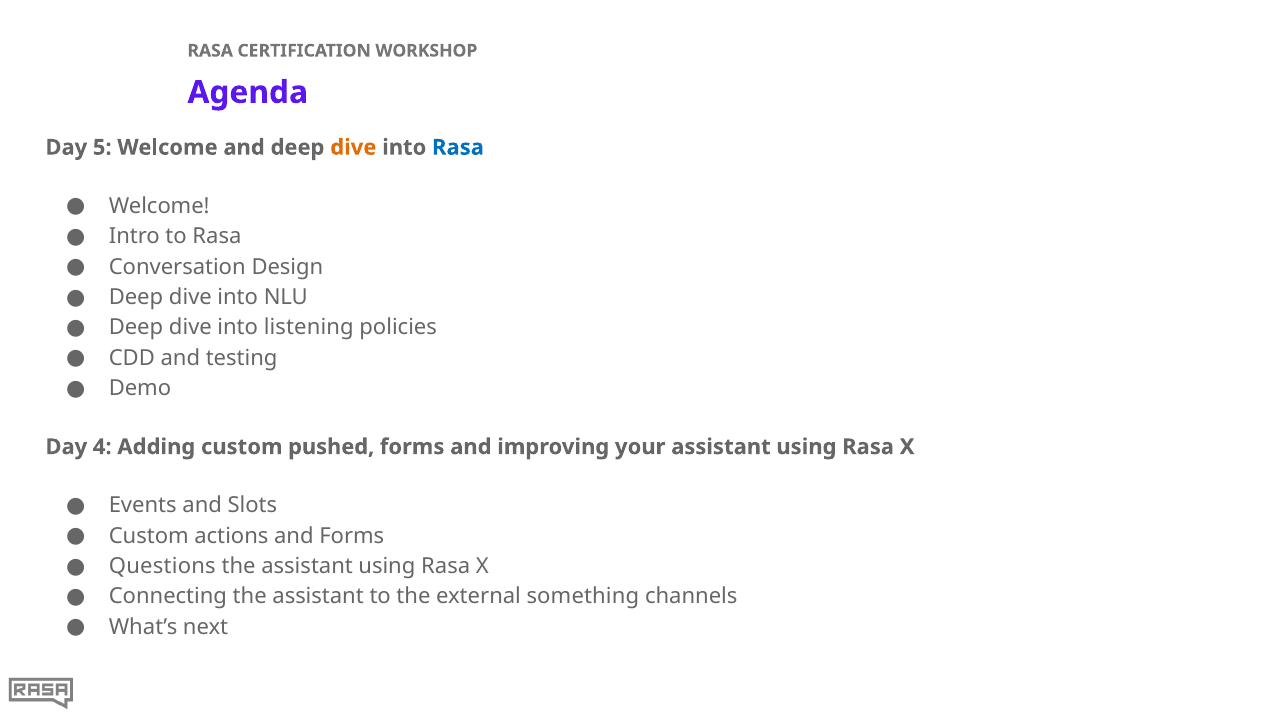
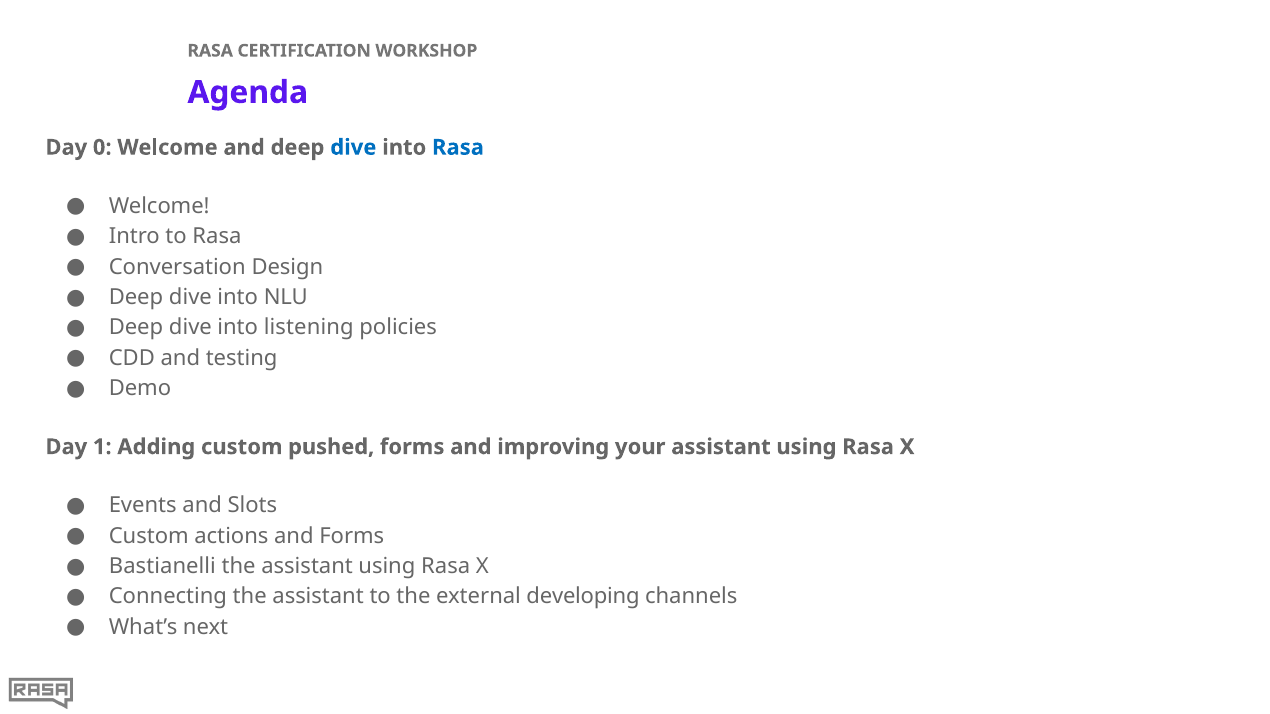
5: 5 -> 0 (102, 148)
dive colour: orange -> blue (353, 148)
4: 4 -> 1 (102, 447)
Questions: Questions -> Bastianelli (162, 567)
something: something -> developing (583, 597)
